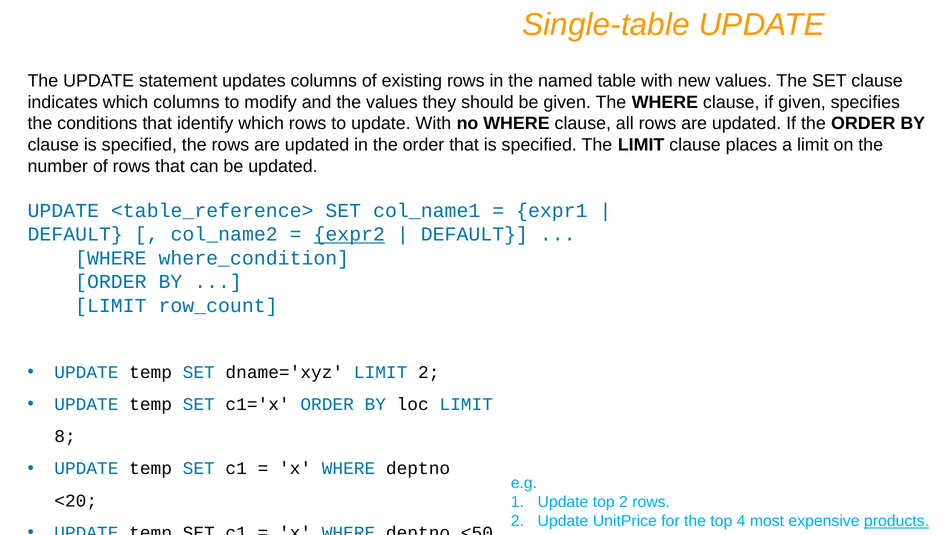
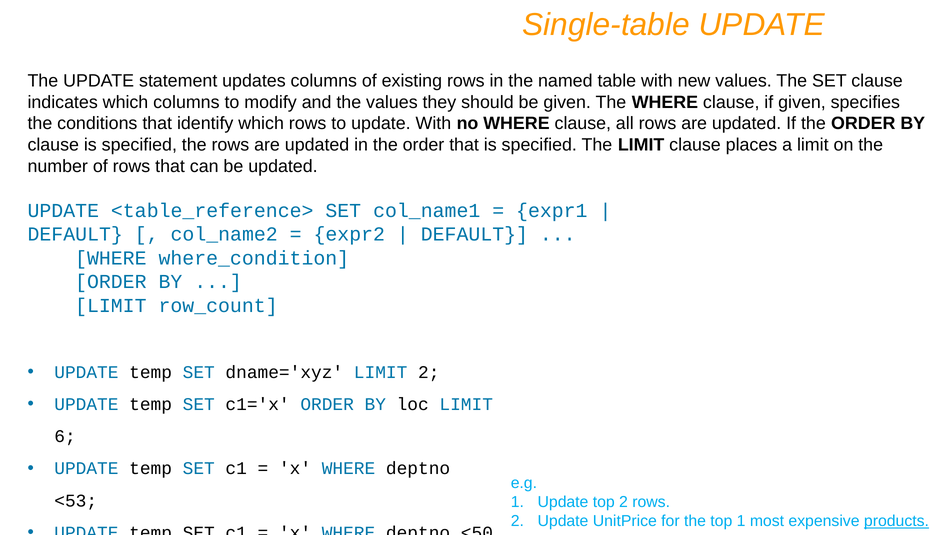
expr2 underline: present -> none (349, 234)
8: 8 -> 6 (65, 436)
<20: <20 -> <53 (76, 501)
top 4: 4 -> 1 (741, 521)
